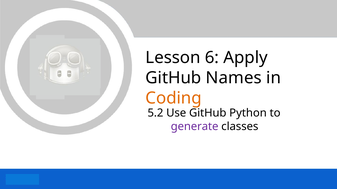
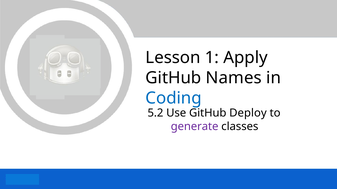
6: 6 -> 1 (212, 58)
Coding colour: orange -> blue (174, 98)
Python: Python -> Deploy (248, 113)
